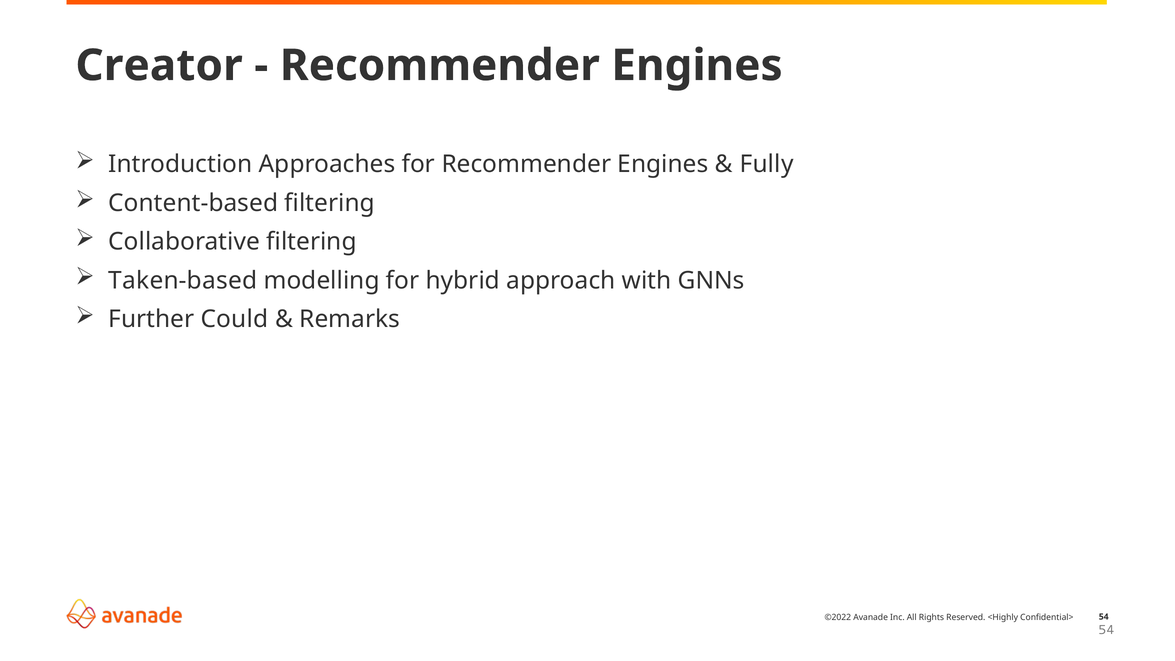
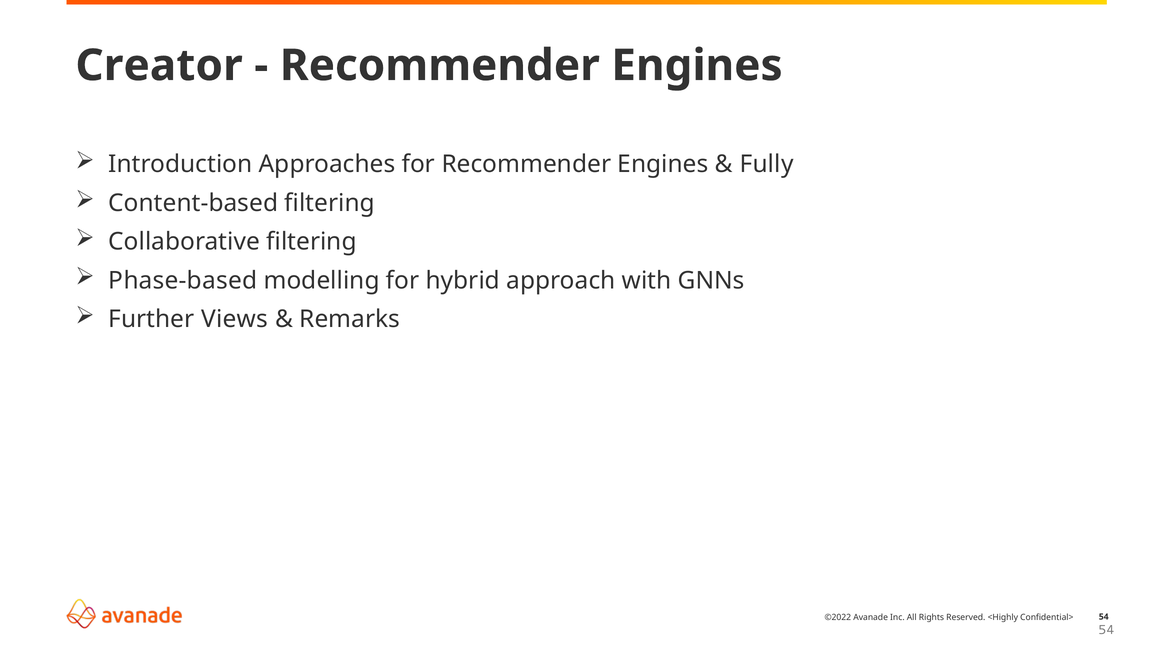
Taken-based: Taken-based -> Phase-based (183, 280)
Could: Could -> Views (235, 319)
